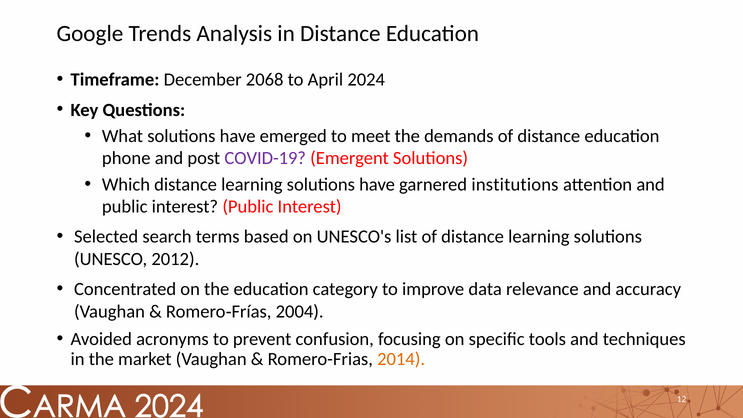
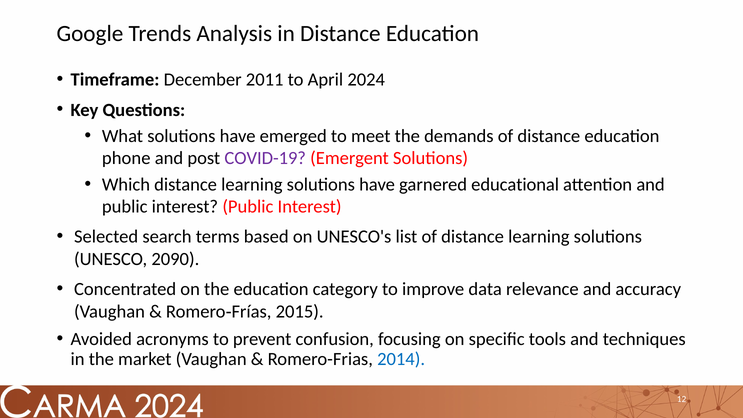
2068: 2068 -> 2011 (265, 80)
institutions: institutions -> educational (515, 184)
2012: 2012 -> 2090 (175, 259)
2004: 2004 -> 2015 (300, 311)
2014 colour: orange -> blue (401, 359)
